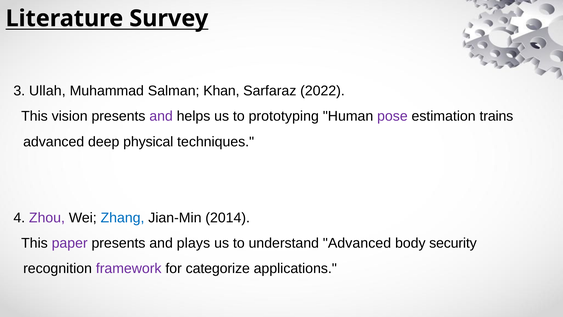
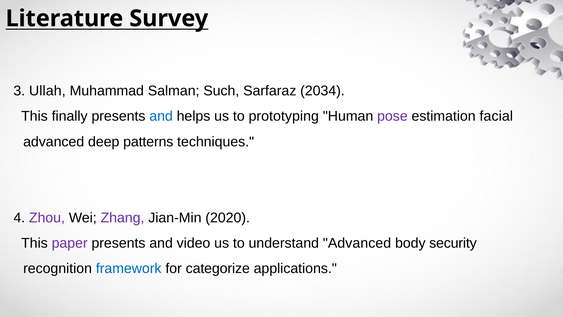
Khan: Khan -> Such (221, 91)
2022: 2022 -> 2034 (323, 91)
vision: vision -> finally (70, 116)
and colour: purple -> blue (161, 116)
trains: trains -> facial (496, 116)
physical: physical -> patterns (148, 142)
Zhang colour: blue -> purple (123, 218)
2014: 2014 -> 2020 (228, 218)
plays: plays -> video (194, 243)
framework colour: purple -> blue (129, 268)
